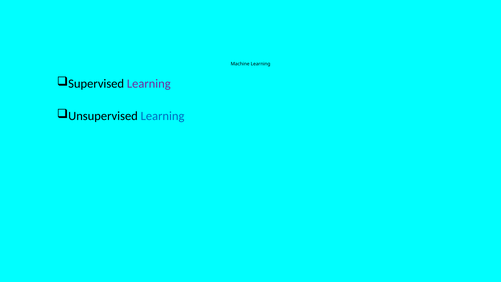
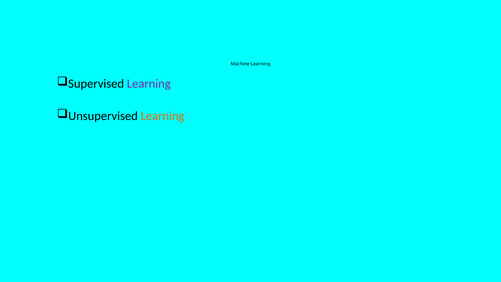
Learning colour: blue -> orange (163, 116)
